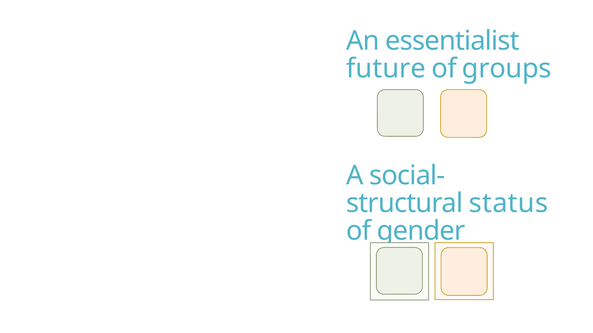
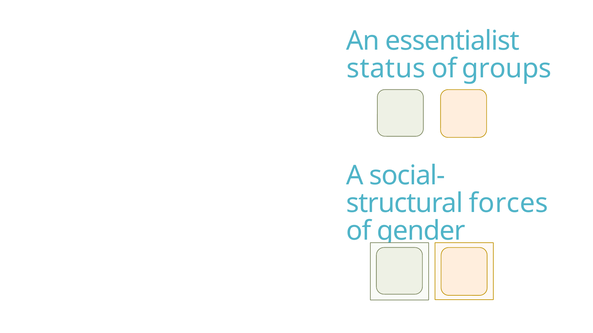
future: future -> status (386, 69)
status: status -> forces (509, 204)
